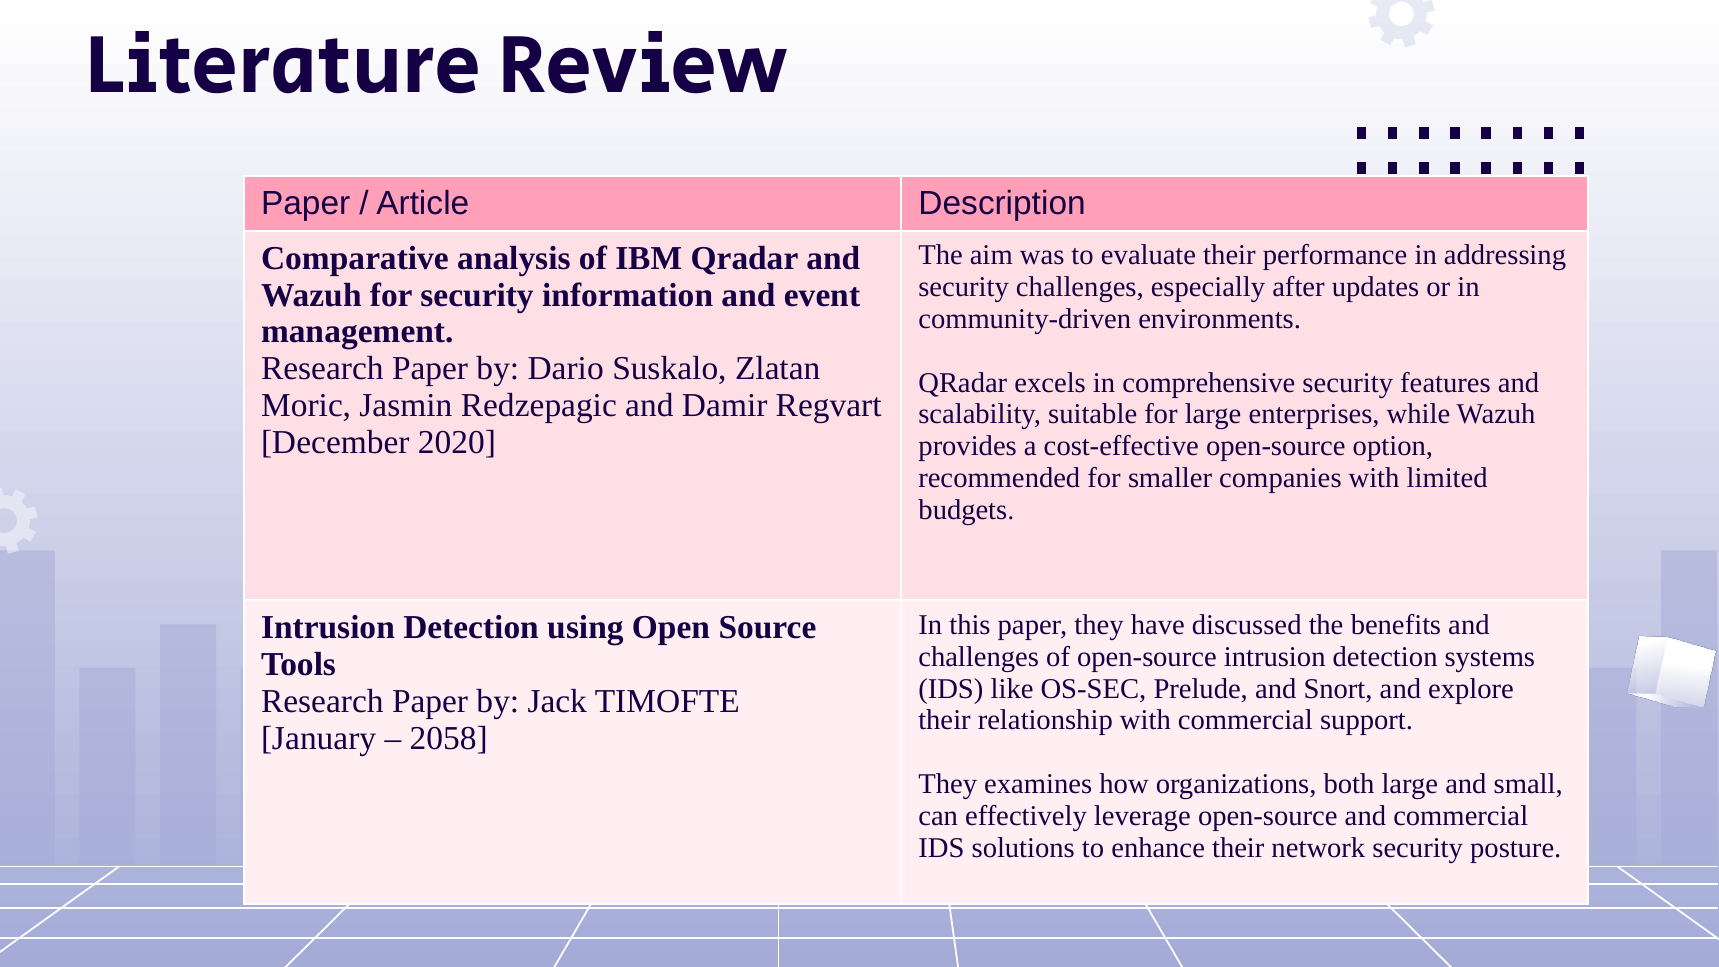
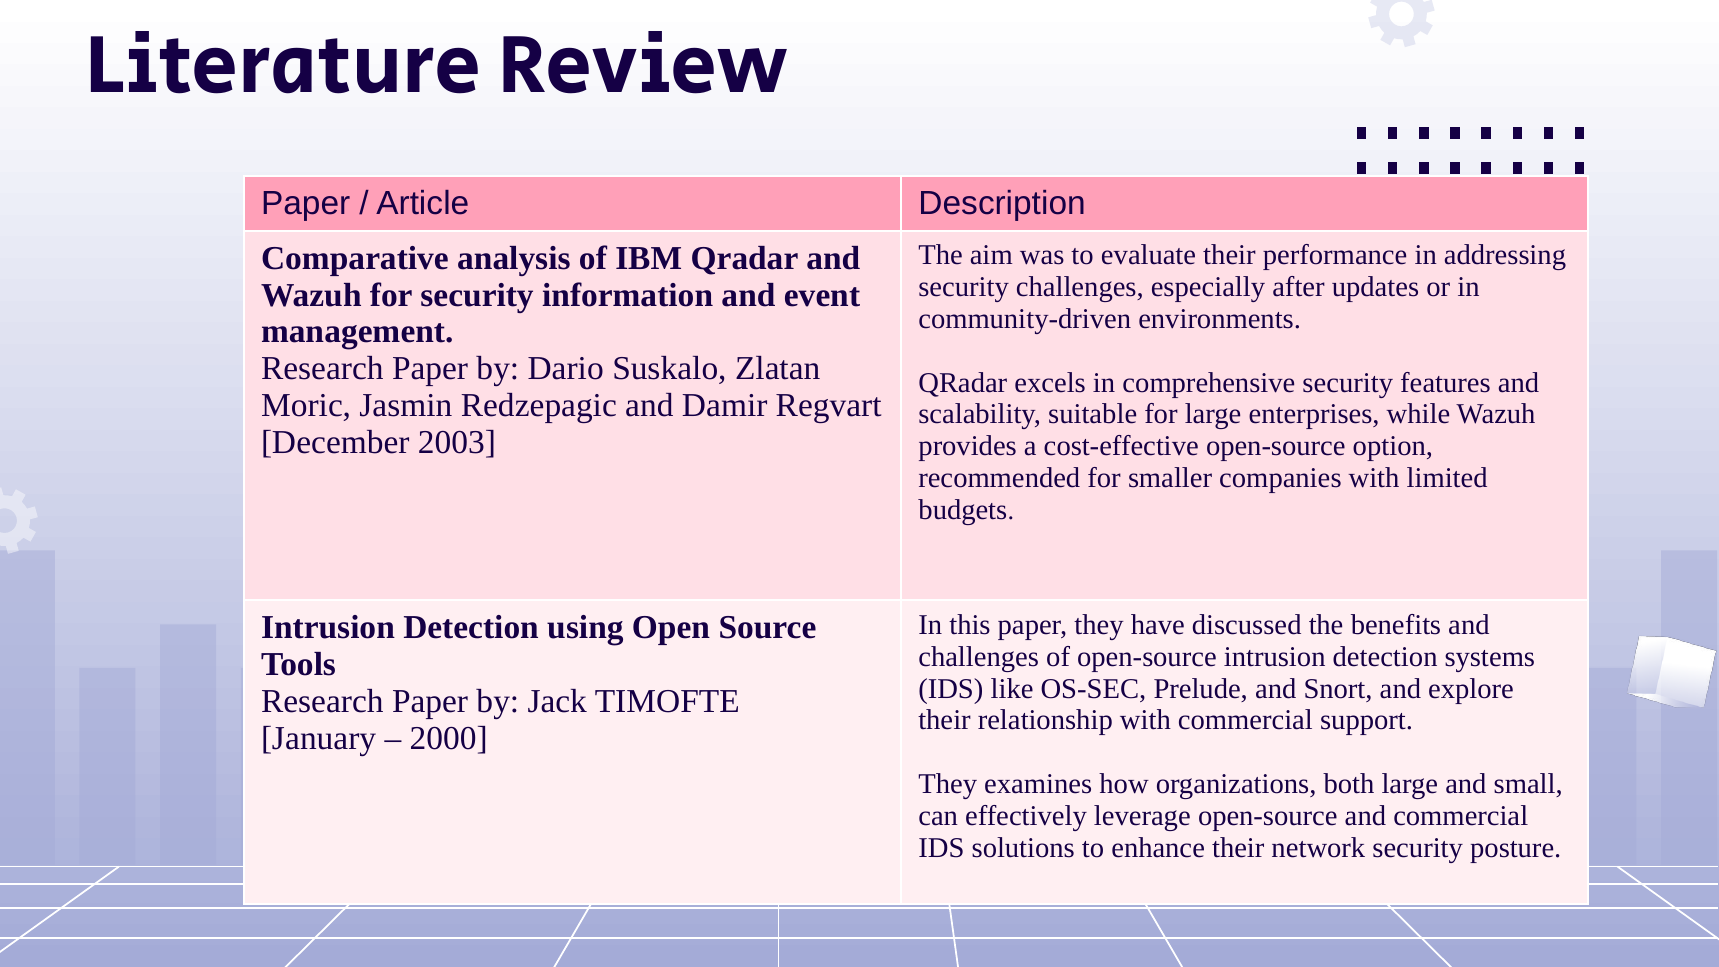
2020: 2020 -> 2003 (457, 443)
2058: 2058 -> 2000 (449, 739)
